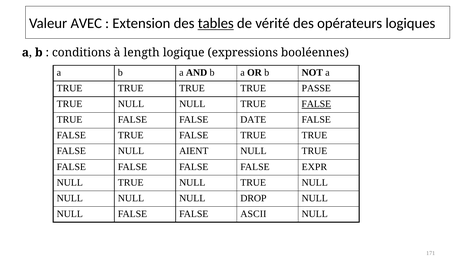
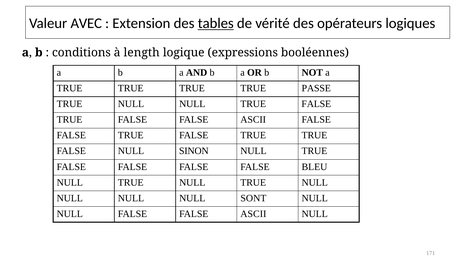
FALSE underline: present -> none (316, 104)
TRUE FALSE FALSE DATE: DATE -> ASCII (253, 120)
AIENT: AIENT -> SINON (194, 151)
EXPR: EXPR -> BLEU (314, 167)
DROP: DROP -> SONT (253, 198)
